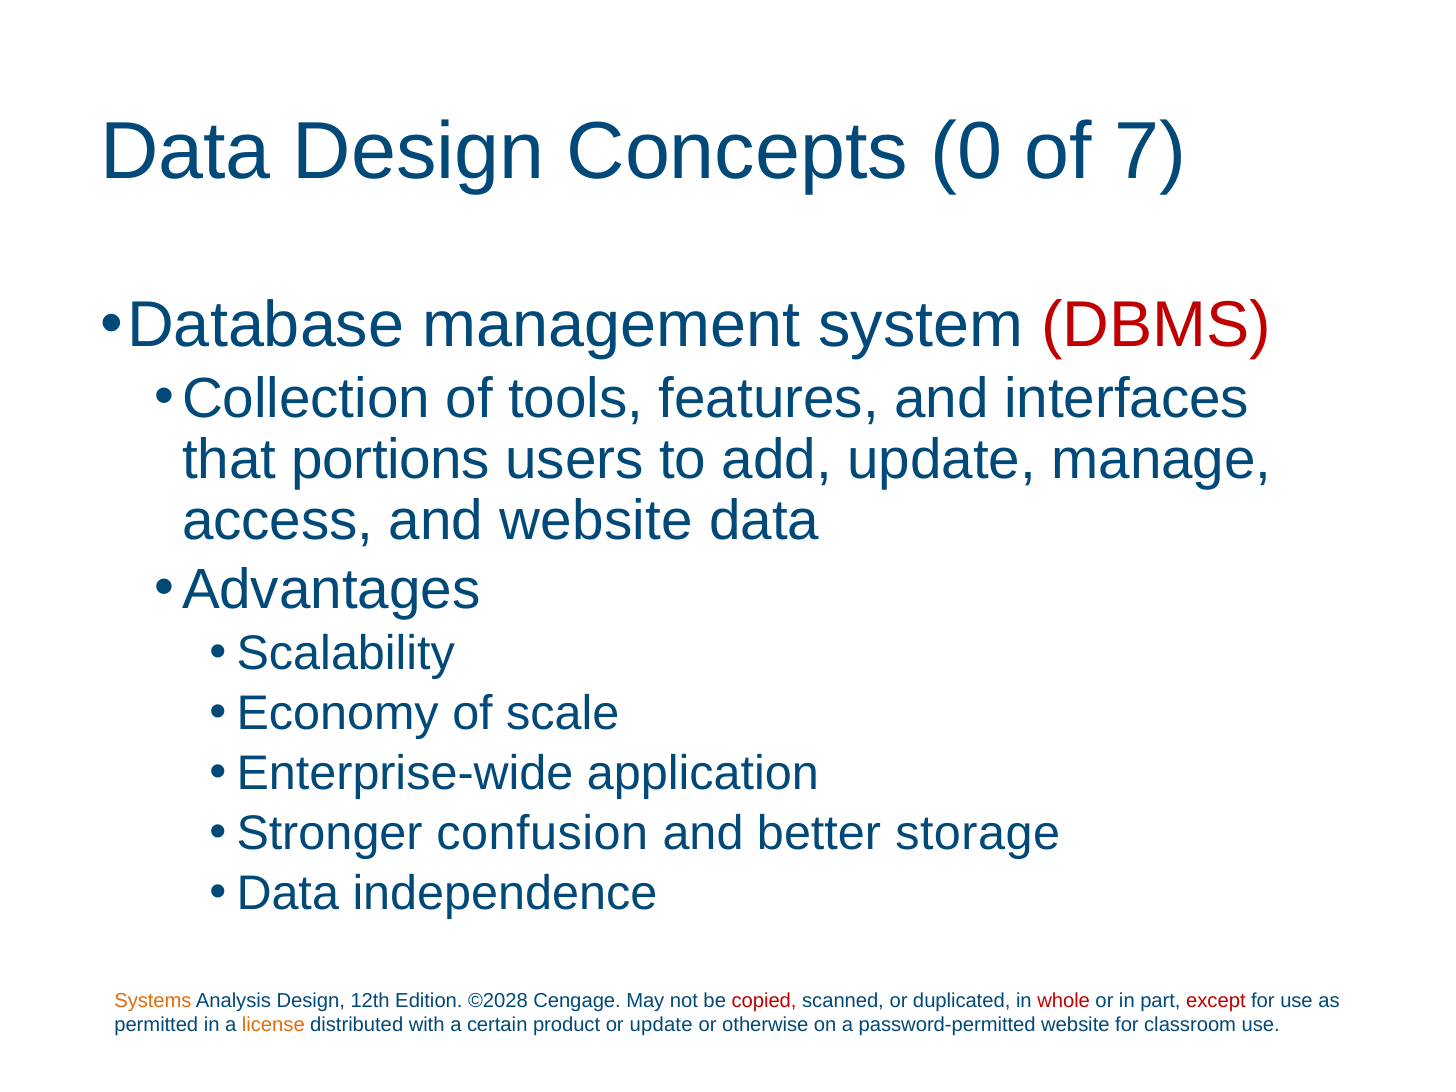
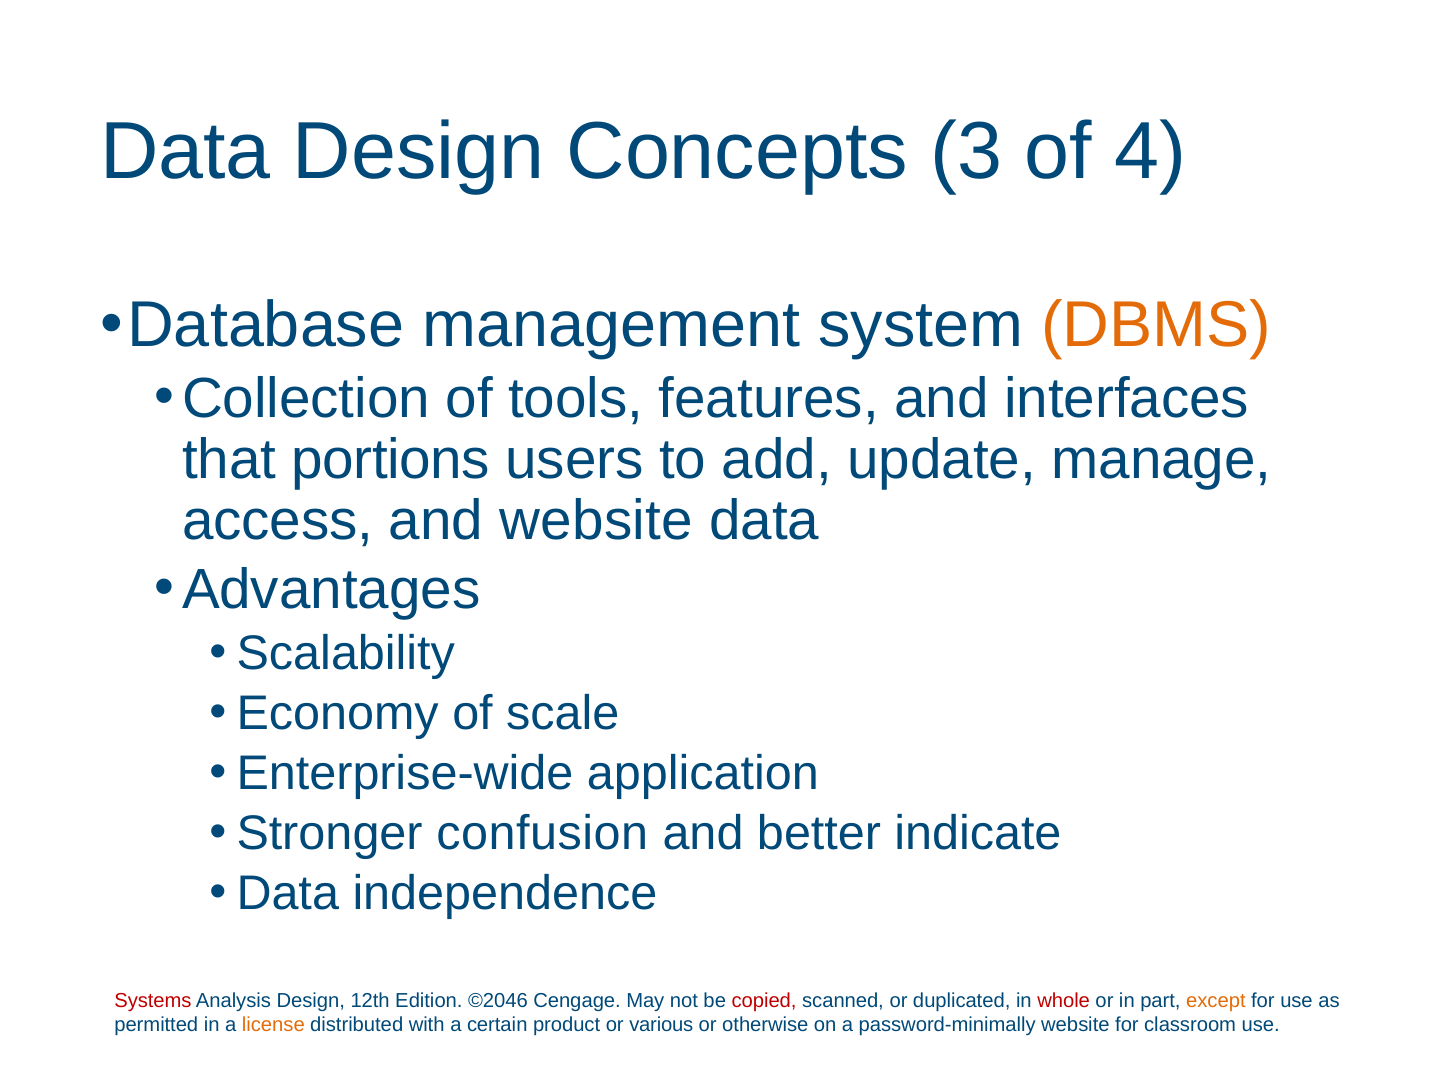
0: 0 -> 3 (966, 152)
7: 7 -> 4 (1150, 152)
DBMS colour: red -> orange (1156, 325)
storage: storage -> indicate (978, 834)
Systems colour: orange -> red (153, 1001)
©2028: ©2028 -> ©2046 (498, 1001)
except colour: red -> orange (1216, 1001)
or update: update -> various (661, 1025)
password-permitted: password-permitted -> password-minimally (947, 1025)
